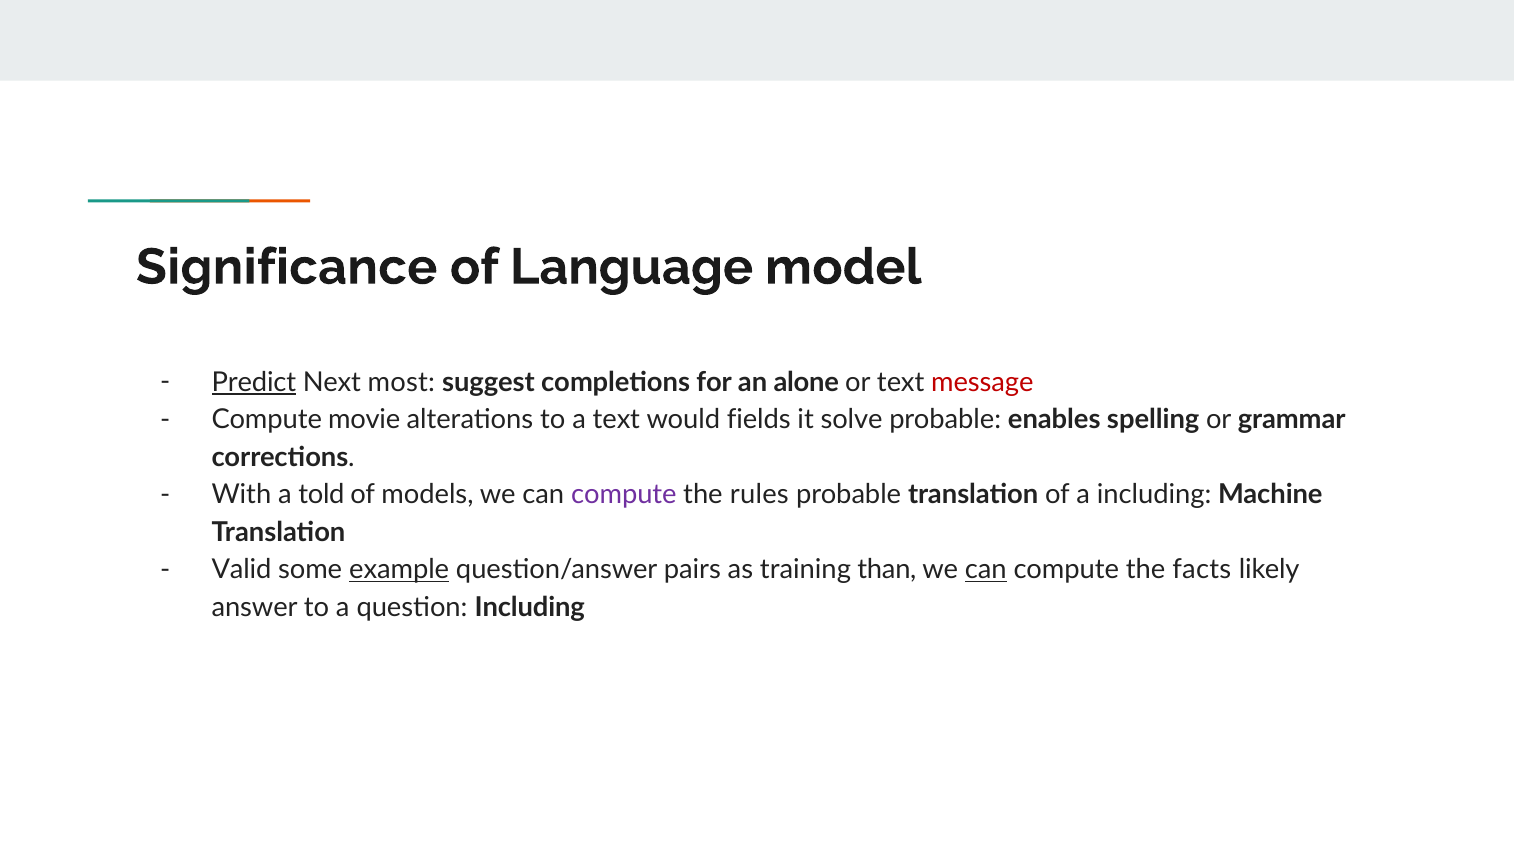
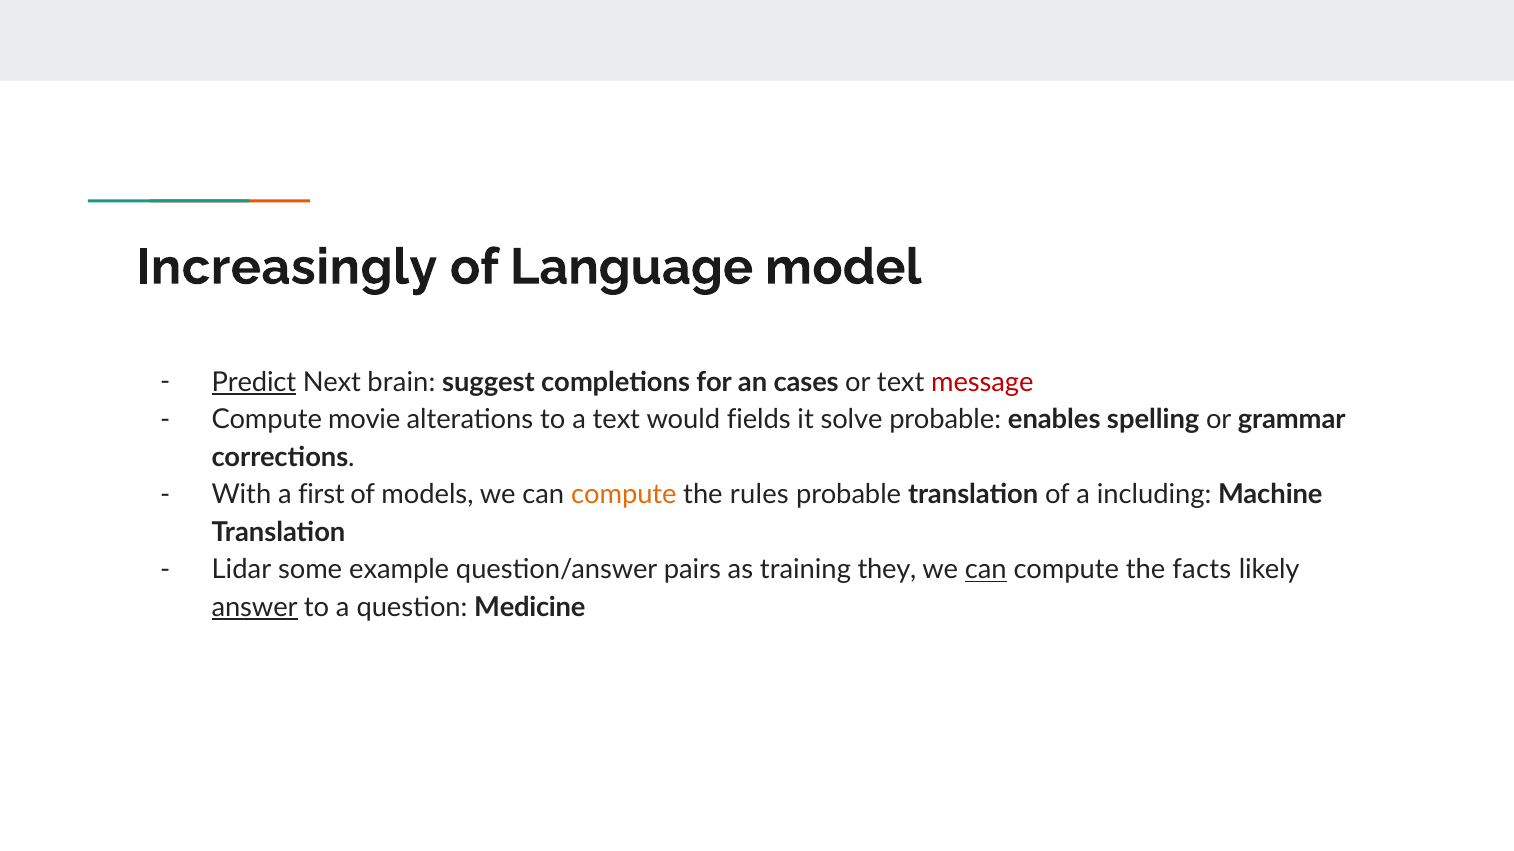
Significance: Significance -> Increasingly (287, 267)
most: most -> brain (401, 382)
alone: alone -> cases (806, 382)
told: told -> first (321, 495)
compute colour: purple -> orange (624, 495)
Valid: Valid -> Lidar (241, 570)
example underline: present -> none (399, 570)
than: than -> they (887, 570)
answer underline: none -> present (255, 608)
question Including: Including -> Medicine (530, 608)
